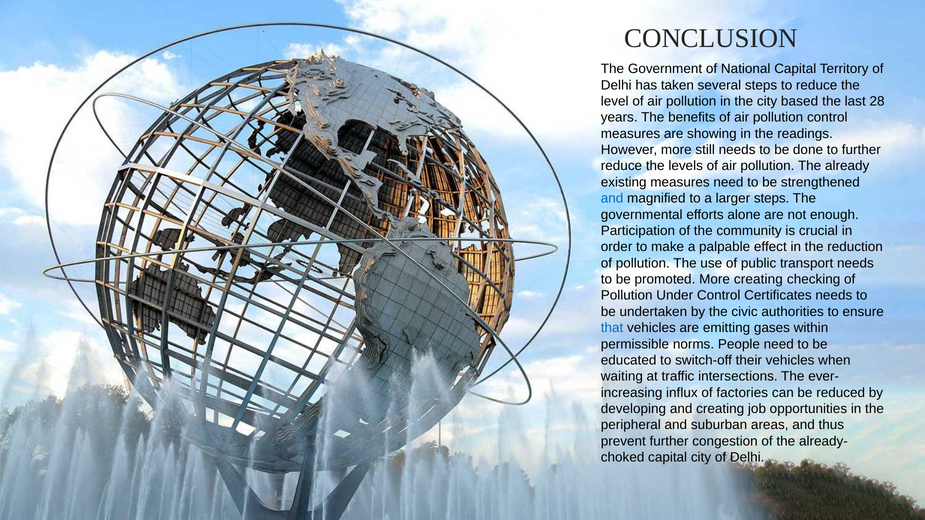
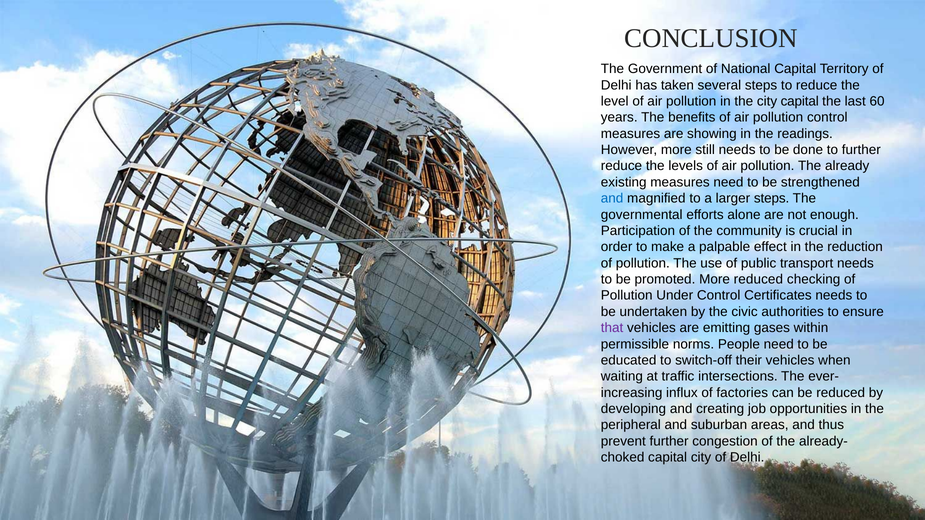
city based: based -> capital (800, 101)
28: 28 -> 60 (877, 101)
More creating: creating -> reduced (758, 280)
that colour: blue -> purple (612, 328)
